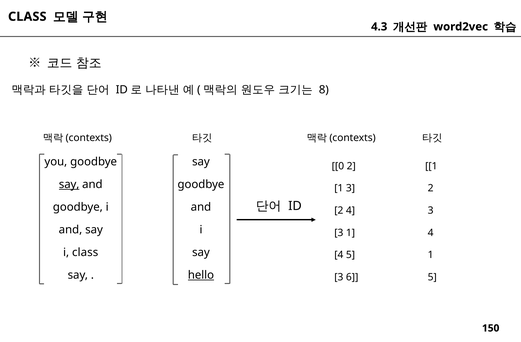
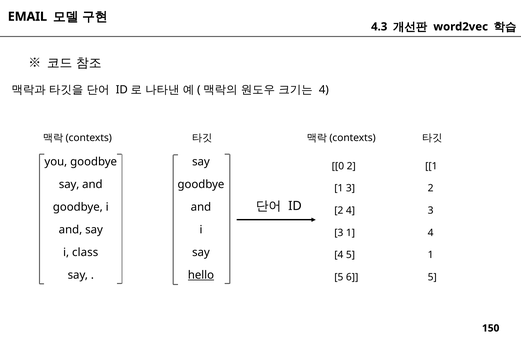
CLASS: CLASS -> EMAIL (27, 17)
8: 8 -> 4 (324, 90)
say underline: present -> none (69, 184)
3: 3 -> 5 (339, 277)
